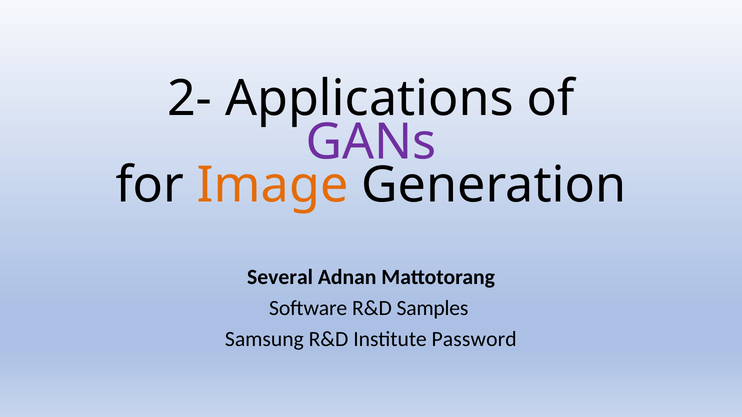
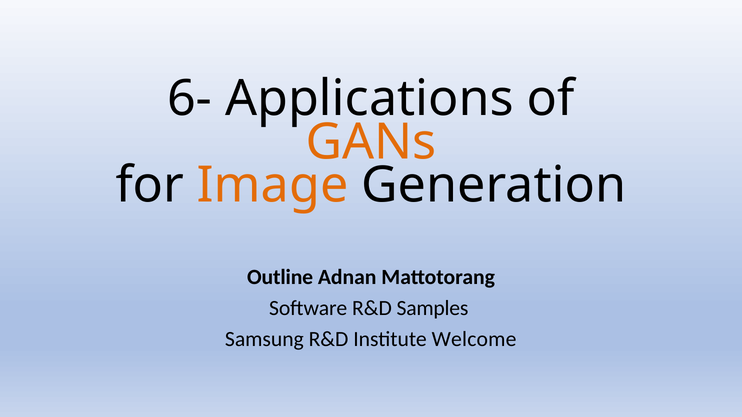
2-: 2- -> 6- (190, 99)
GANs colour: purple -> orange (371, 142)
Several: Several -> Outline (280, 277)
Password: Password -> Welcome (474, 339)
